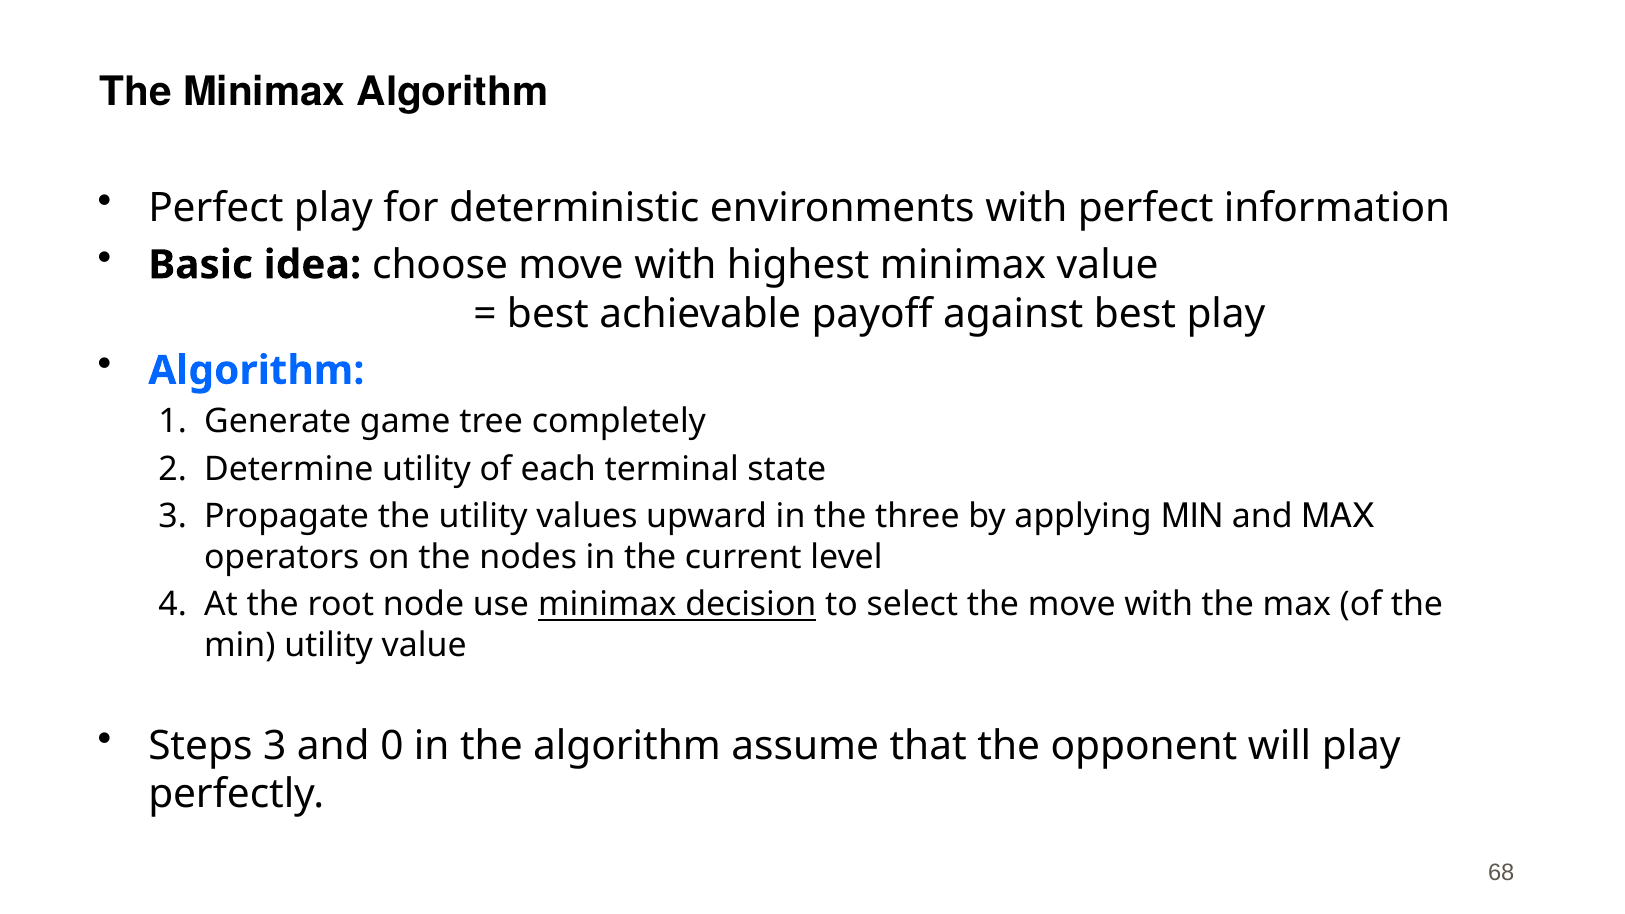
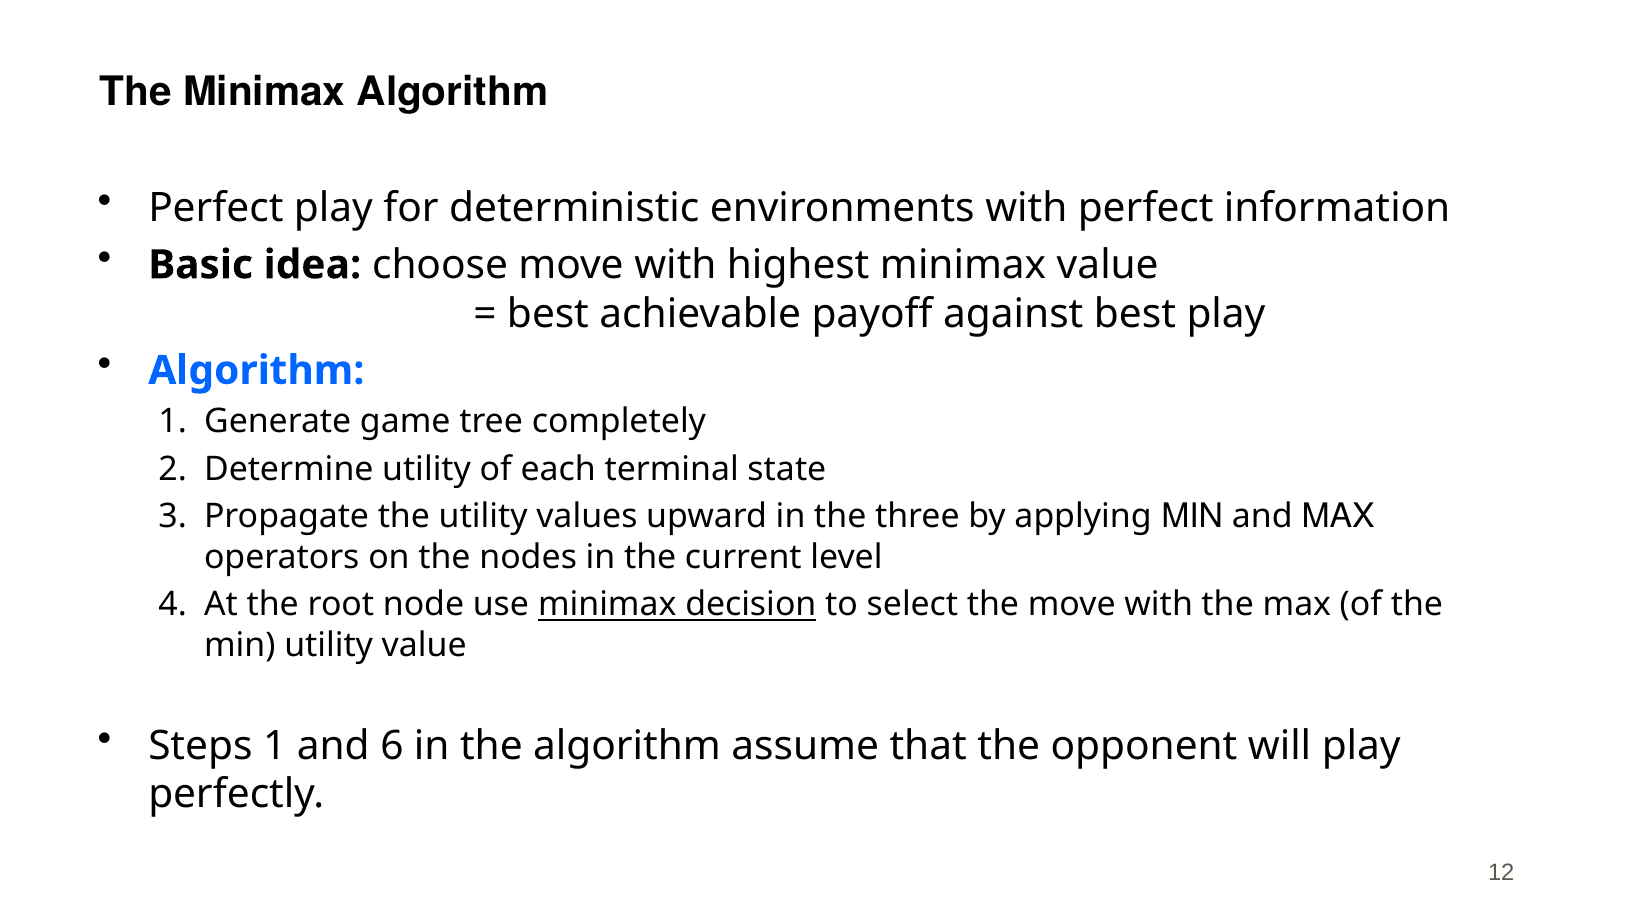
Steps 3: 3 -> 1 (275, 746)
0: 0 -> 6 (392, 746)
68: 68 -> 12 (1501, 873)
